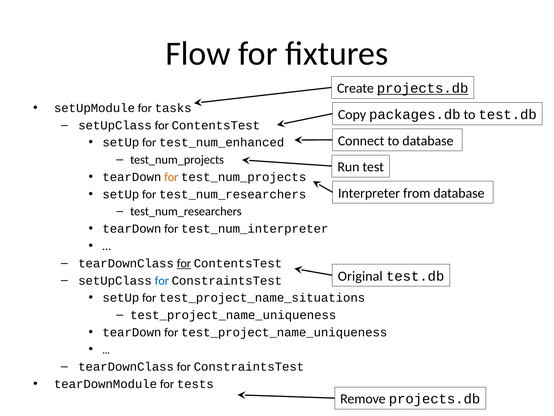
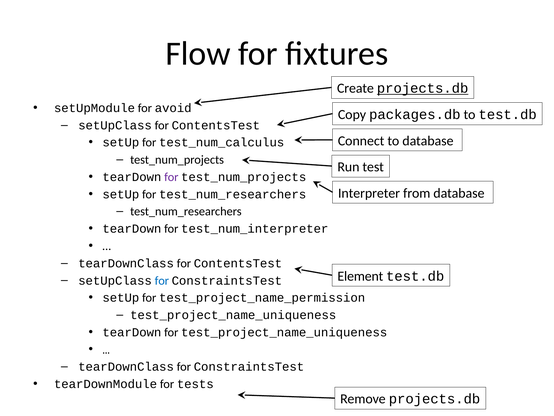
tasks: tasks -> avoid (173, 108)
test_num_enhanced: test_num_enhanced -> test_num_calculus (222, 142)
for colour: orange -> purple (171, 177)
for underline: present -> none (184, 263)
Original: Original -> Element (360, 276)
test_project_name_situations: test_project_name_situations -> test_project_name_permission (262, 297)
